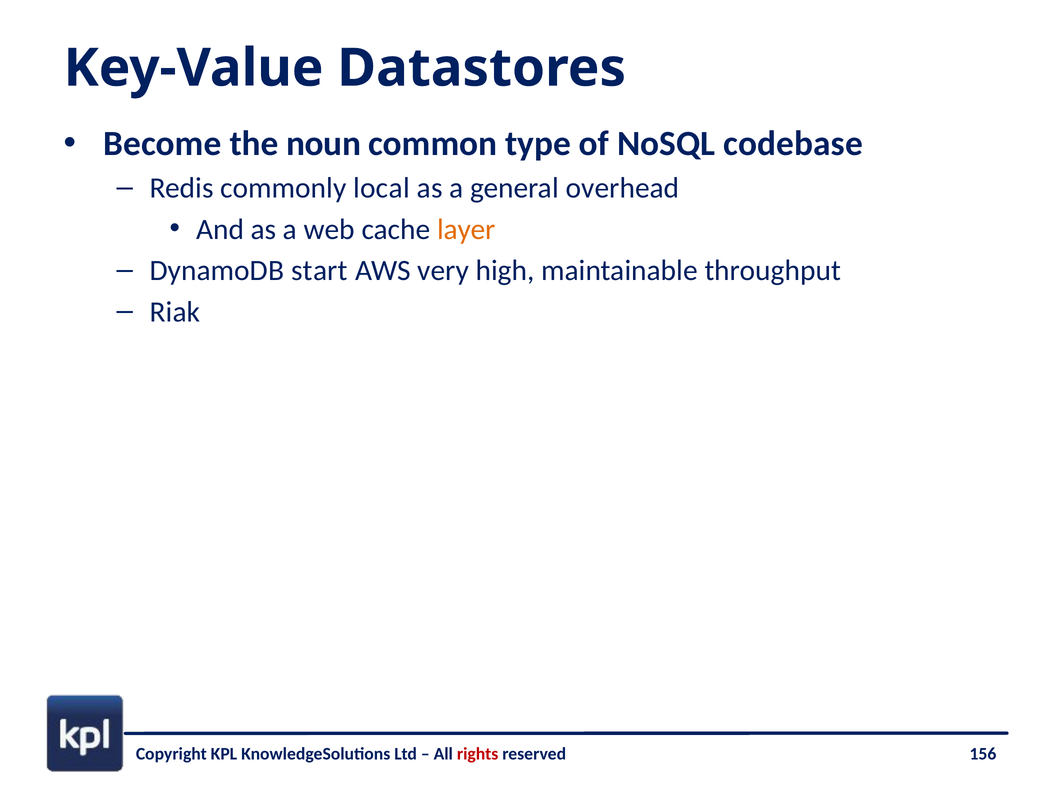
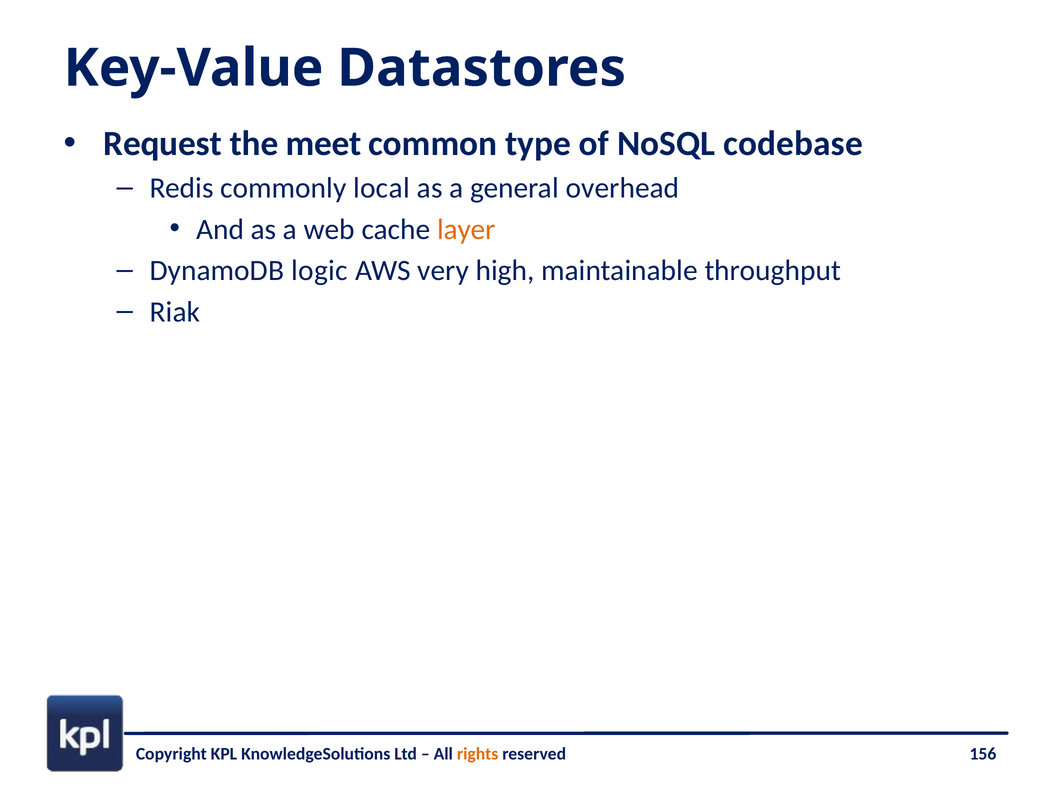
Become: Become -> Request (163, 144)
noun: noun -> meet (324, 144)
start: start -> logic (319, 271)
rights colour: red -> orange (478, 754)
